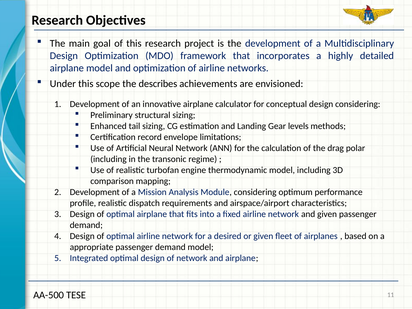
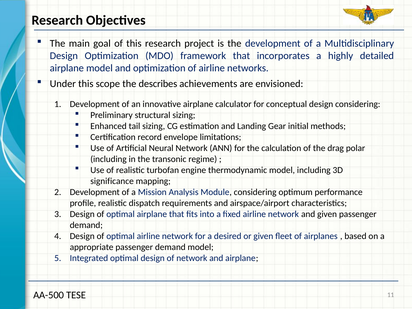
levels: levels -> initial (298, 126)
comparison: comparison -> significance (112, 181)
